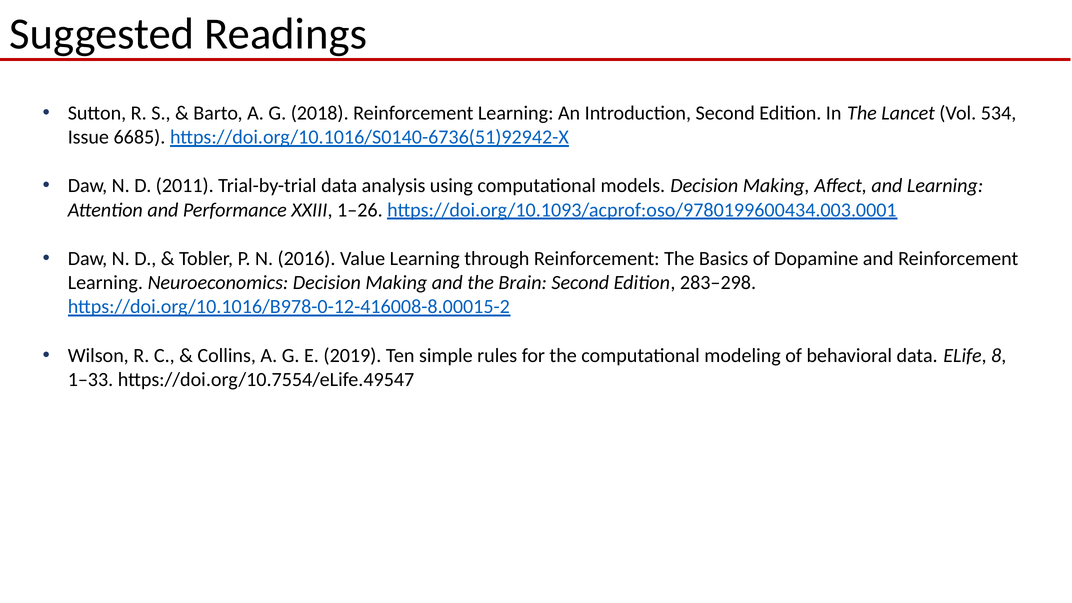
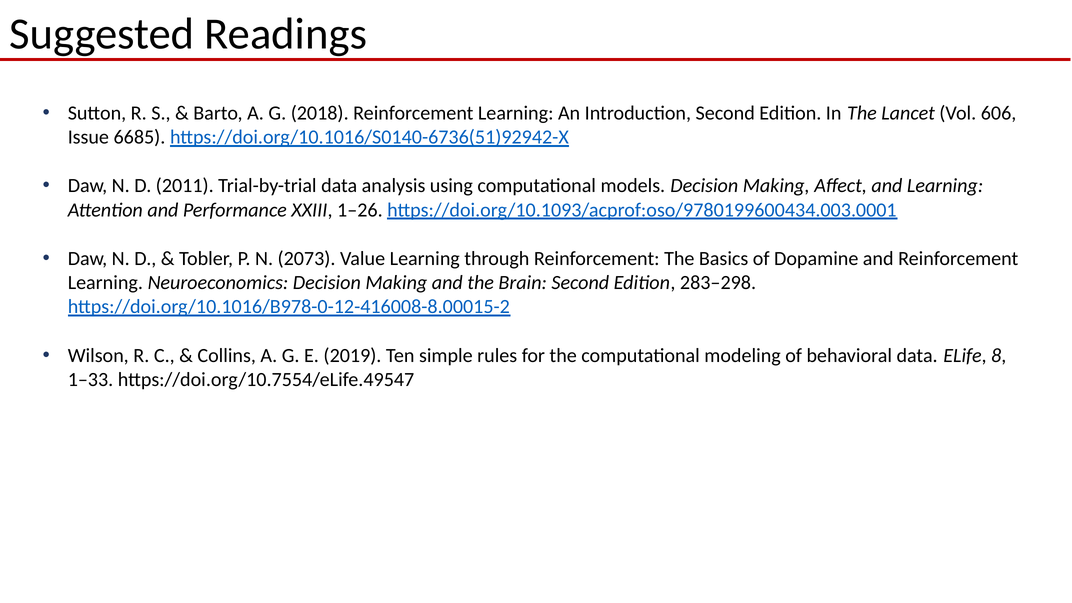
534: 534 -> 606 (999, 113)
2016: 2016 -> 2073 (307, 259)
